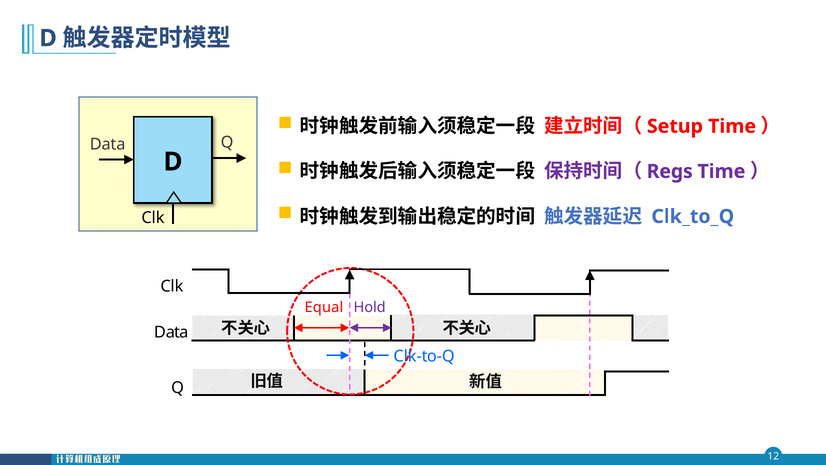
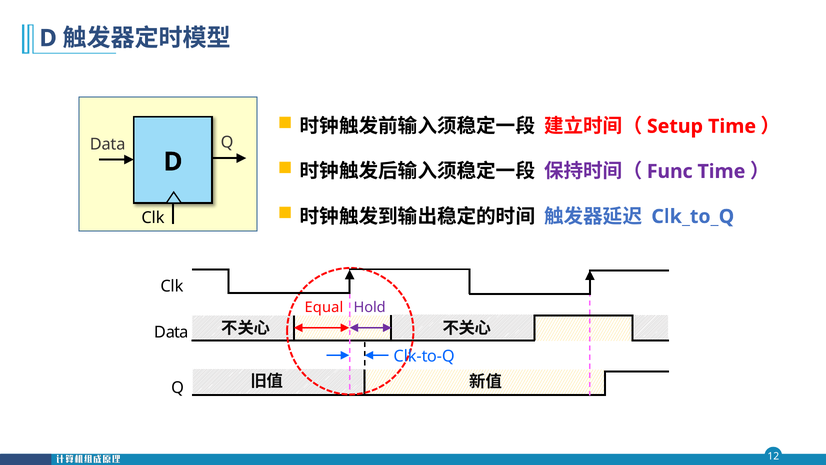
Regs: Regs -> Func (670, 171)
